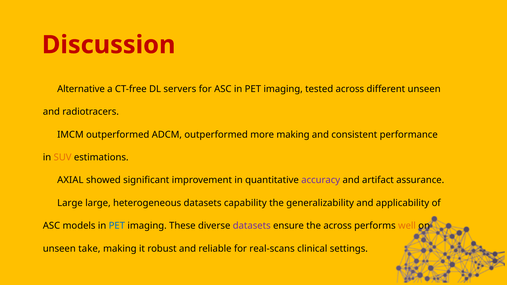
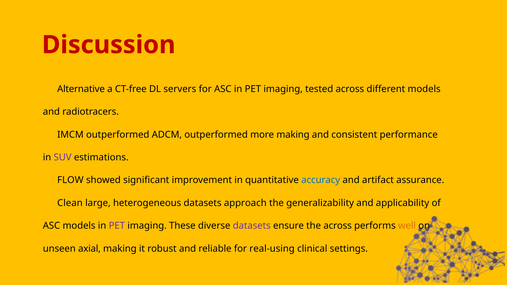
different unseen: unseen -> models (424, 89)
SUV colour: orange -> purple (63, 157)
AXIAL: AXIAL -> FLOW (70, 180)
accuracy colour: purple -> blue (321, 180)
Large: Large -> Clean (70, 203)
capability: capability -> approach (245, 203)
PET colour: blue -> purple (117, 226)
take: take -> axial (89, 249)
real-scans: real-scans -> real-using (272, 249)
